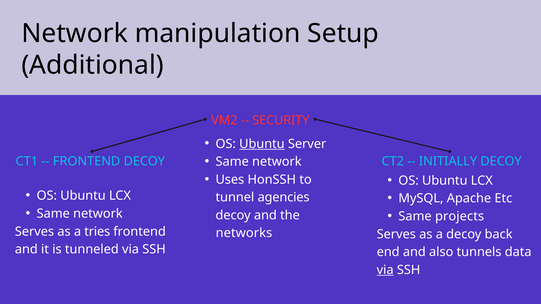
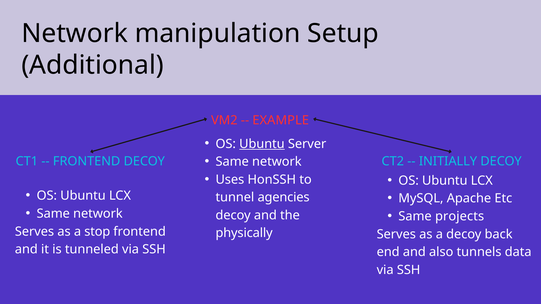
SECURITY: SECURITY -> EXAMPLE (281, 120)
tries: tries -> stop (97, 232)
networks: networks -> physically (244, 233)
via underline: present -> none (385, 270)
